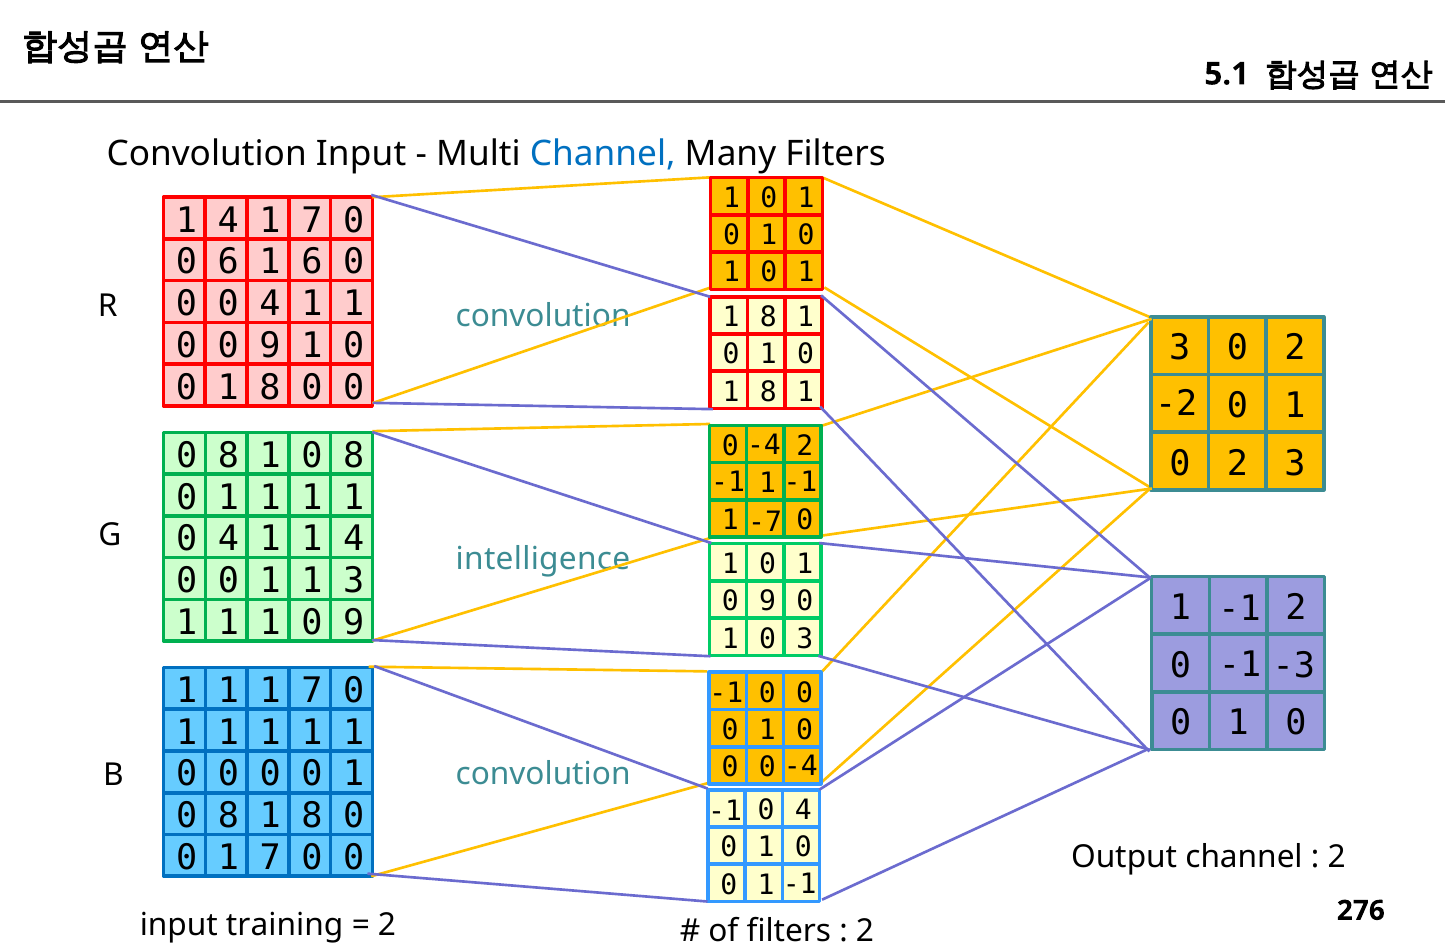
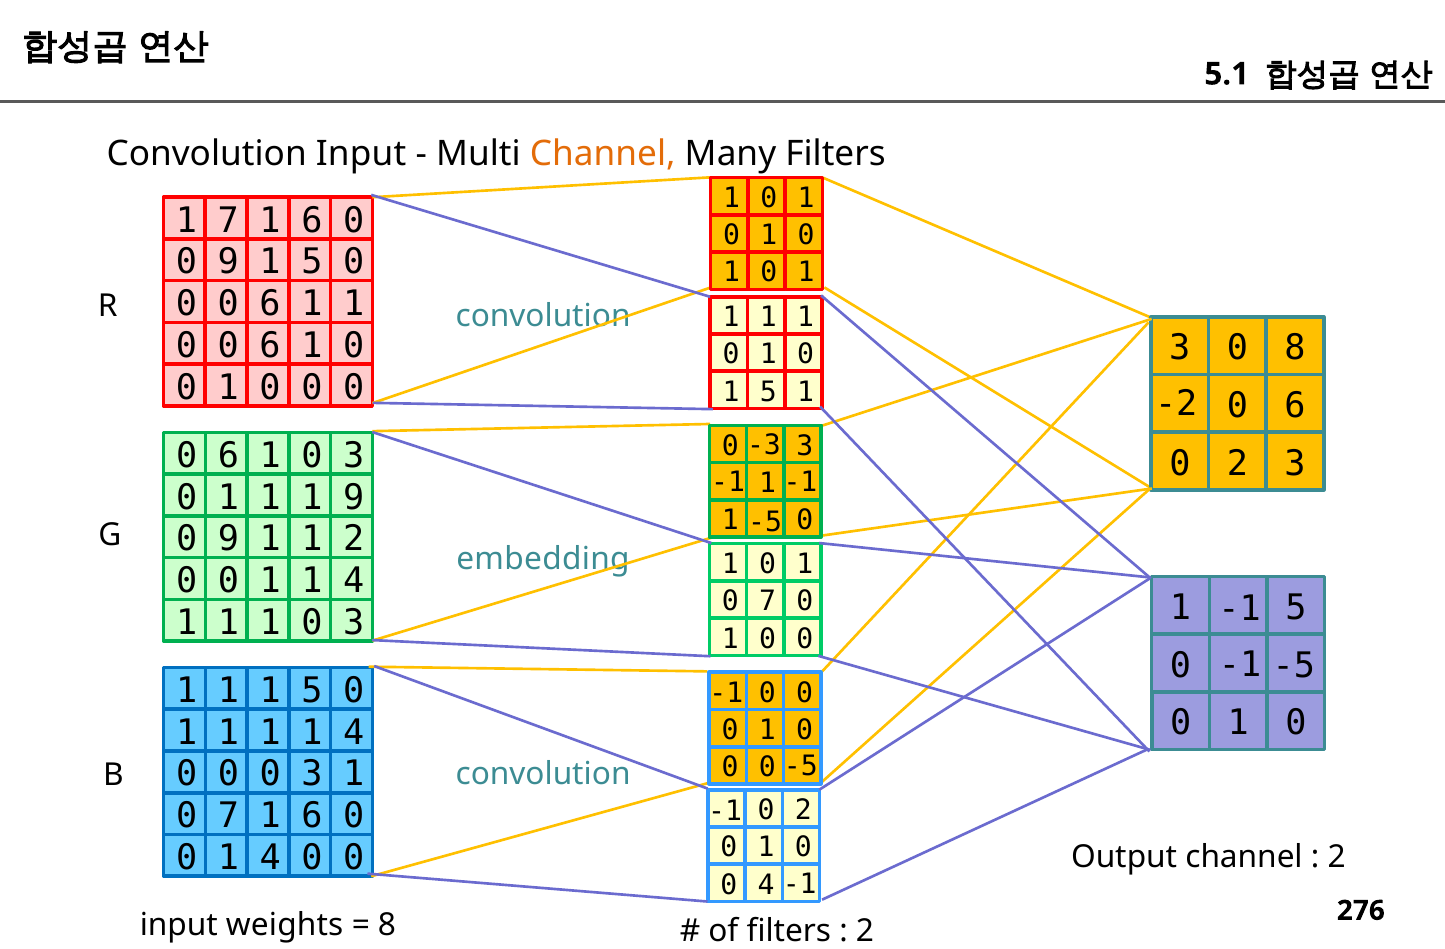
Channel colour: blue -> orange (603, 154)
4: 4 -> 7 (228, 221)
7: 7 -> 6 (312, 221)
6: 6 -> 9 (228, 262)
6: 6 -> 5 (312, 262)
4: 4 -> 6 (270, 304)
8: 8 -> 1 (768, 317)
9: 9 -> 6 (270, 346)
3 0 2: 2 -> 8 (1295, 348)
8: 8 -> 0 (270, 388)
8: 8 -> 5 (768, 392)
1: 1 -> 6 (1295, 406)
-4: -4 -> -3 (764, 445)
2: 2 -> 3 (805, 446)
8: 8 -> 6 (228, 456)
8: 8 -> 3 (354, 456)
1: 1 -> 9 (354, 497)
-7: -7 -> -5 (765, 522)
4: 4 -> 9 (228, 539)
1 1 4: 4 -> 2 (354, 539)
intelligence: intelligence -> embedding (543, 559)
0 1 1 3: 3 -> 4 (354, 581)
9: 9 -> 7 (768, 602)
2: 2 -> 5 (1296, 608)
1 1 0 9: 9 -> 3 (354, 623)
3: 3 -> 0 (805, 639)
-3: -3 -> -5 (1294, 666)
1 1 7: 7 -> 5 (312, 691)
1: 1 -> 4 (354, 733)
-4: -4 -> -5 (801, 766)
0 0 0 0: 0 -> 3 (312, 774)
4: 4 -> 2 (803, 810)
8: 8 -> 7 (228, 816)
8: 8 -> 6 (312, 816)
0 1 7: 7 -> 4 (270, 858)
1: 1 -> 4 (766, 885)
training: training -> weights (285, 925)
2: 2 -> 8 (387, 925)
